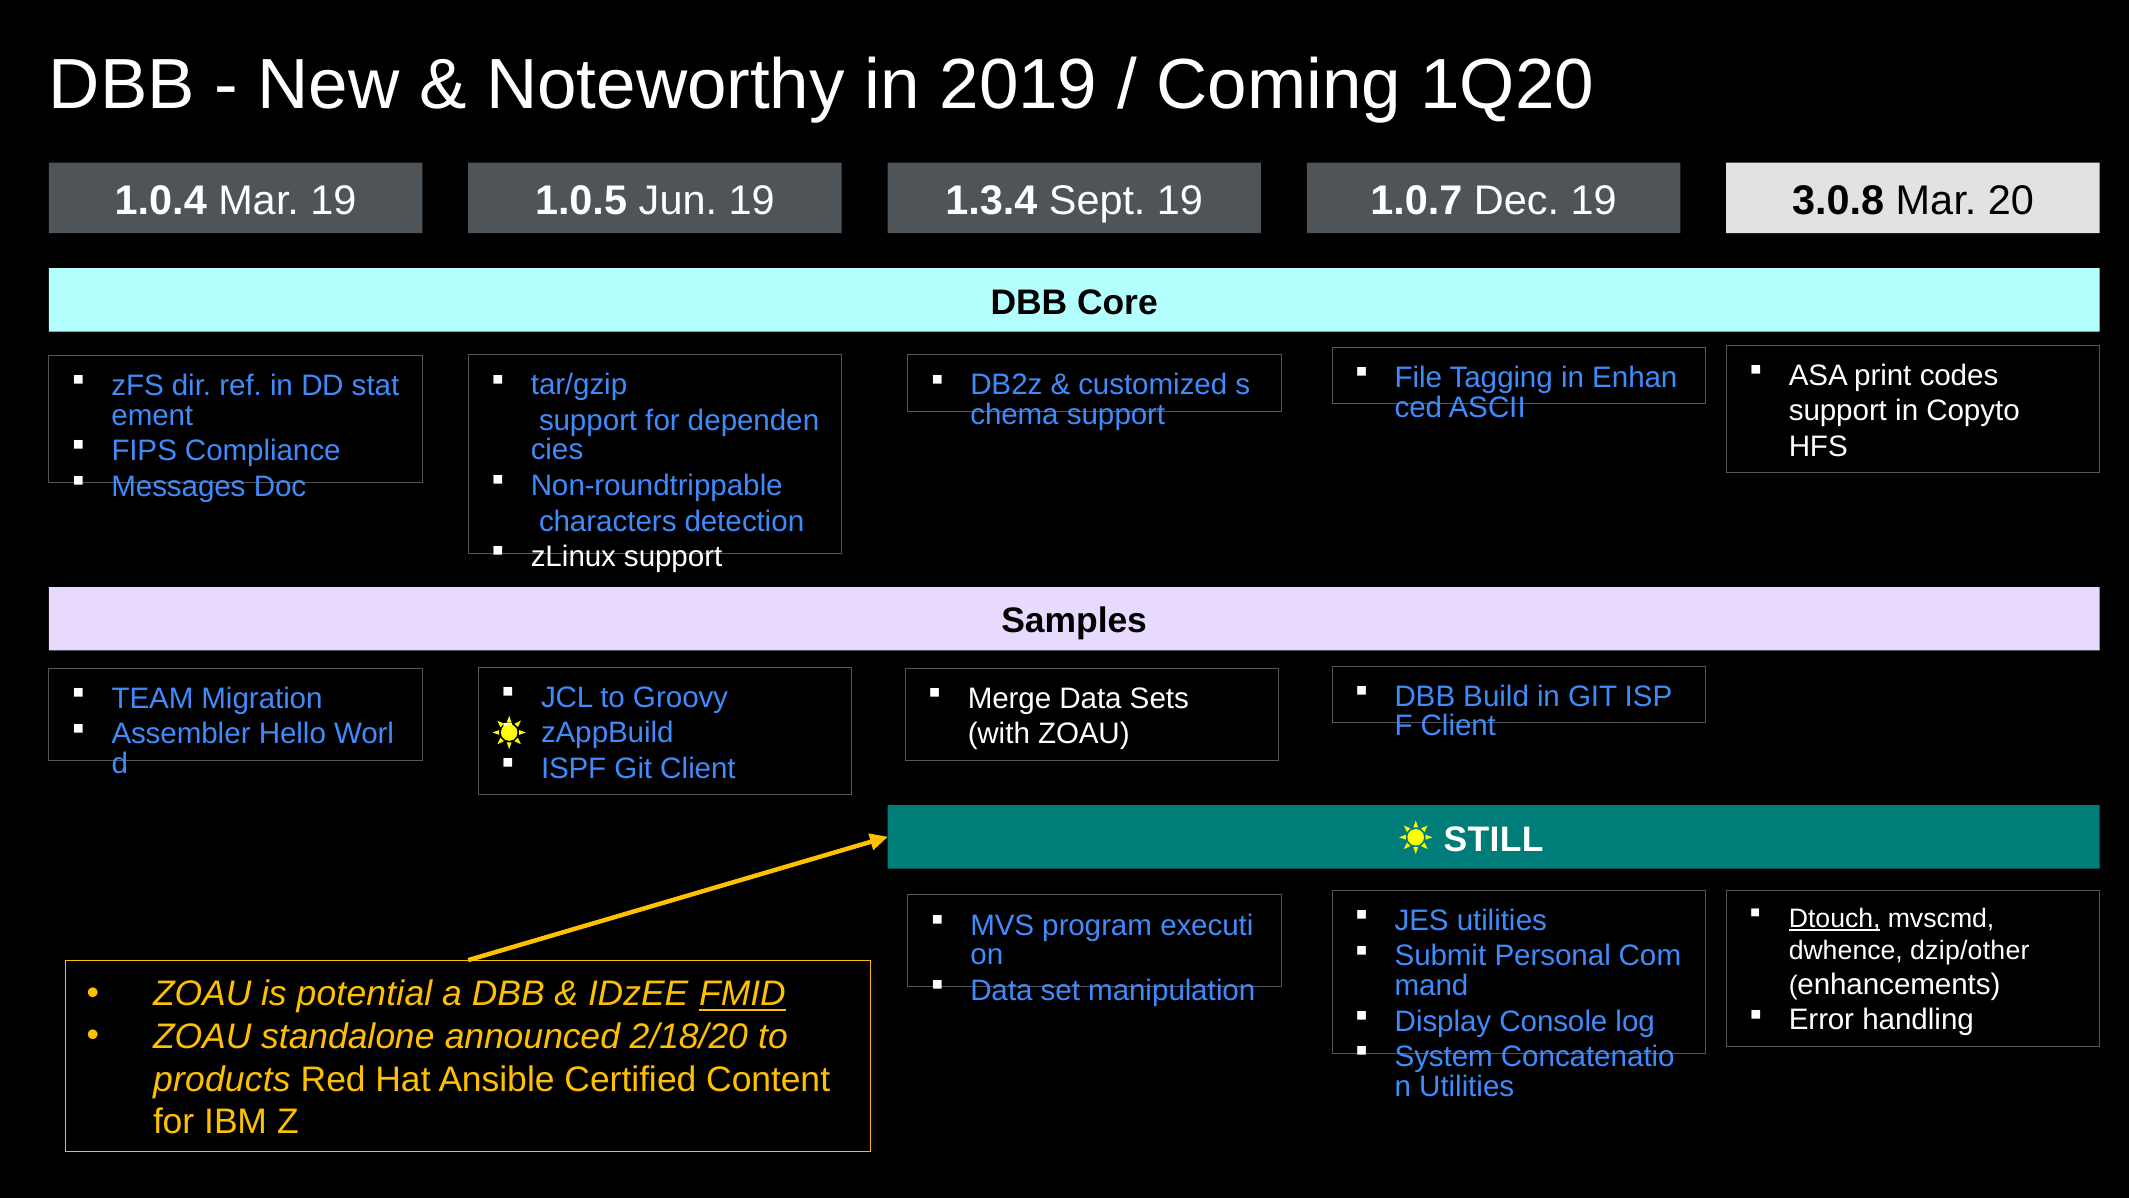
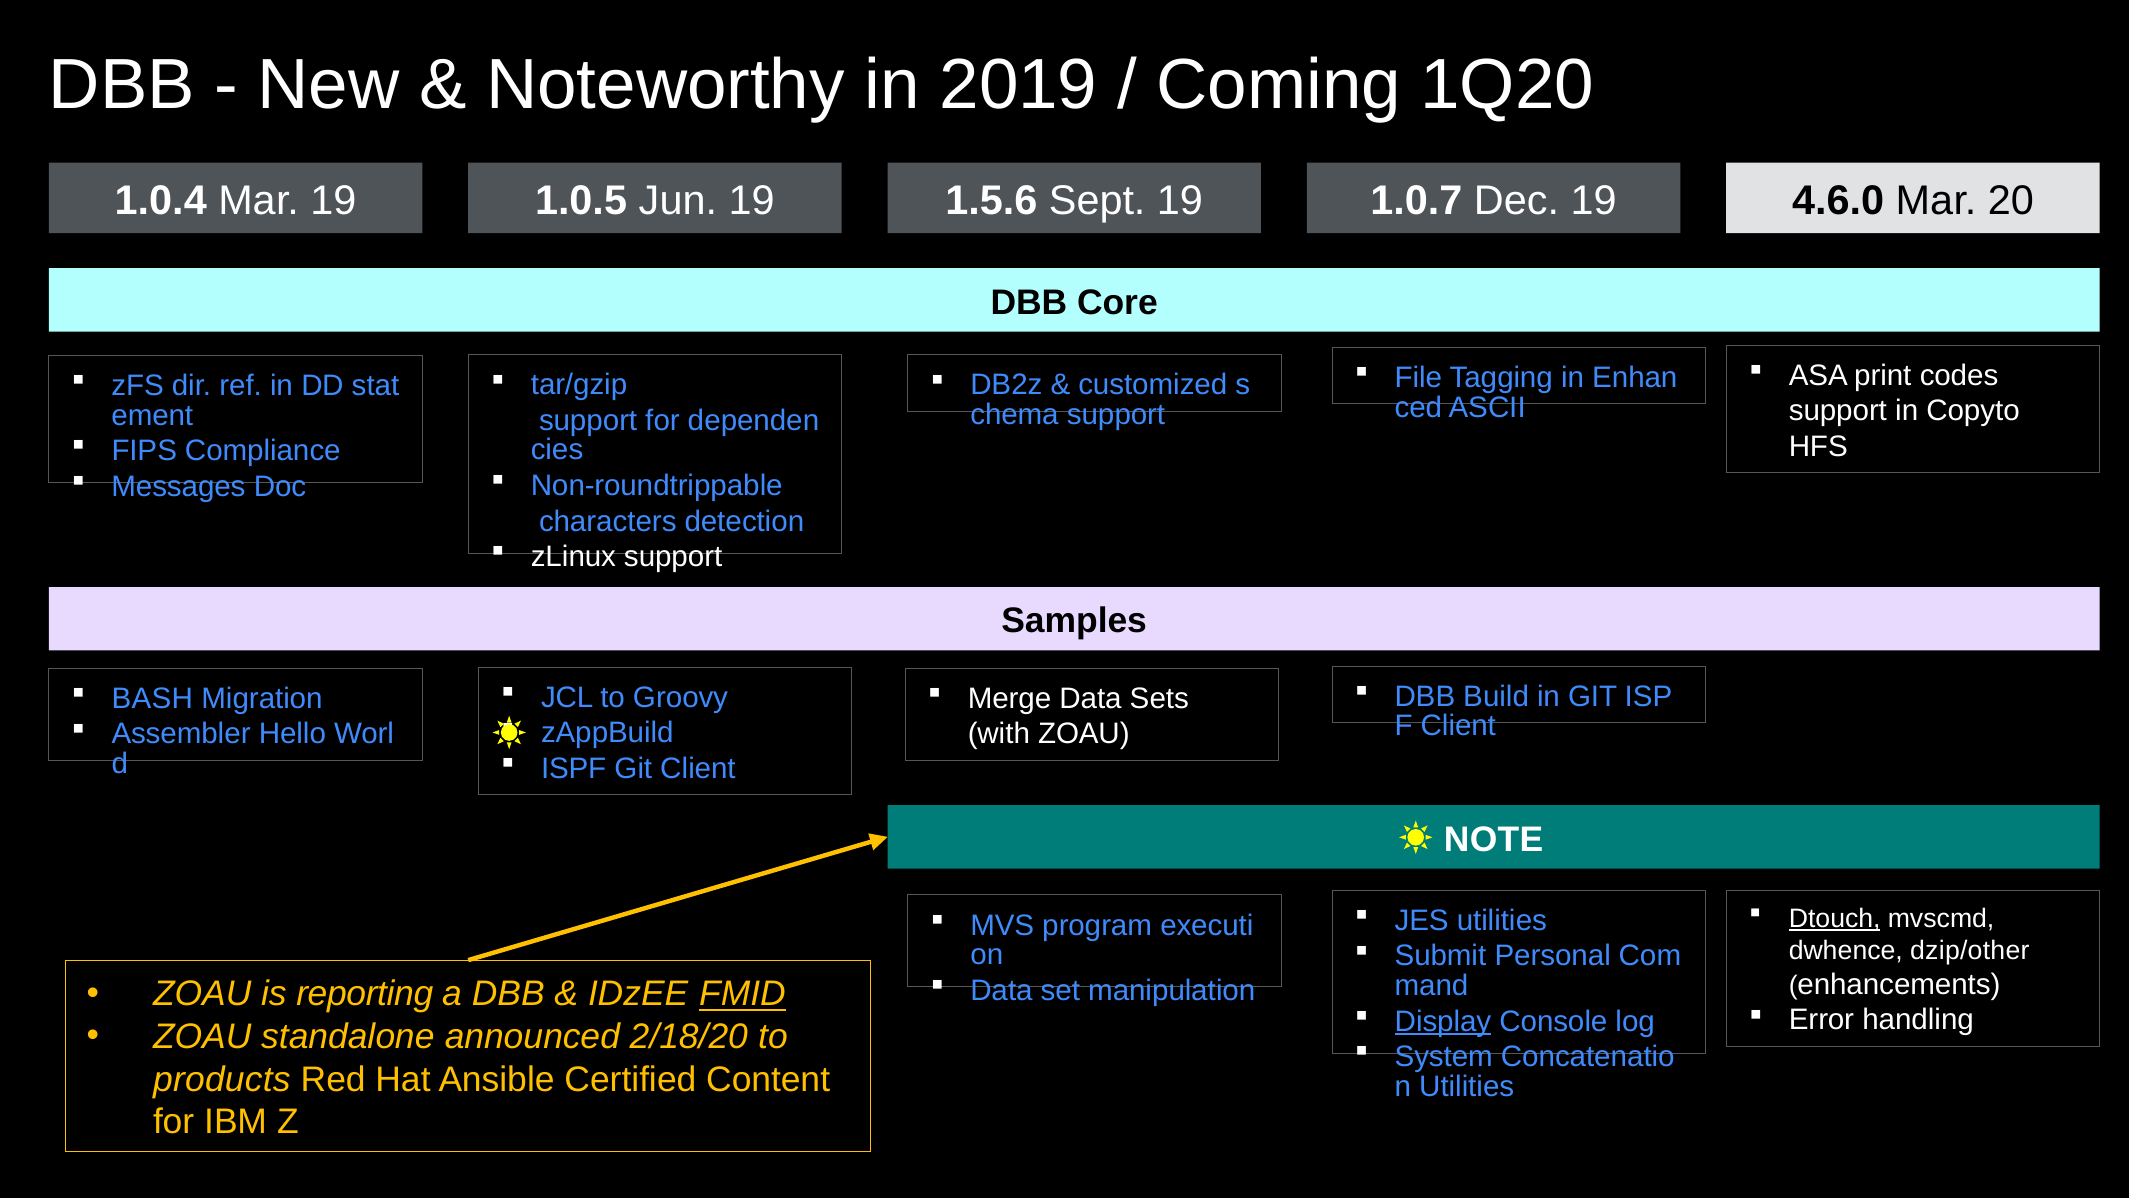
1.3.4: 1.3.4 -> 1.5.6 (991, 201)
3.0.8: 3.0.8 -> 4.6.0 (1838, 201)
TEAM: TEAM -> BASH (152, 698)
STILL: STILL -> NOTE (1494, 839)
potential: potential -> reporting (365, 994)
Display underline: none -> present (1443, 1021)
